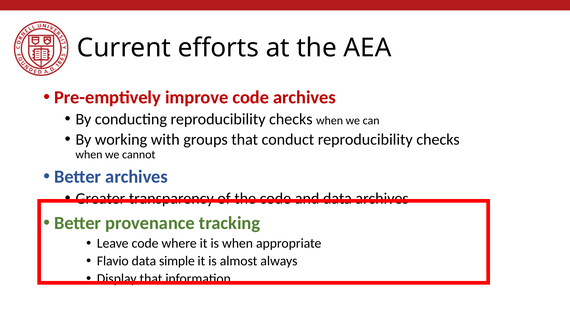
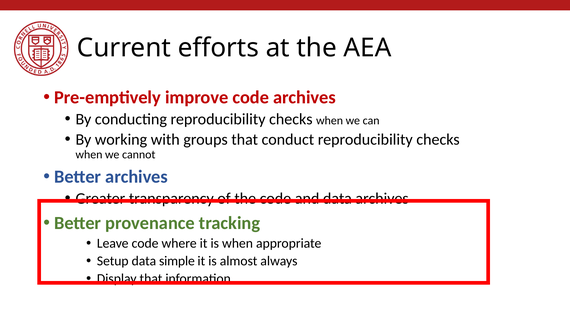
Flavio: Flavio -> Setup (113, 261)
